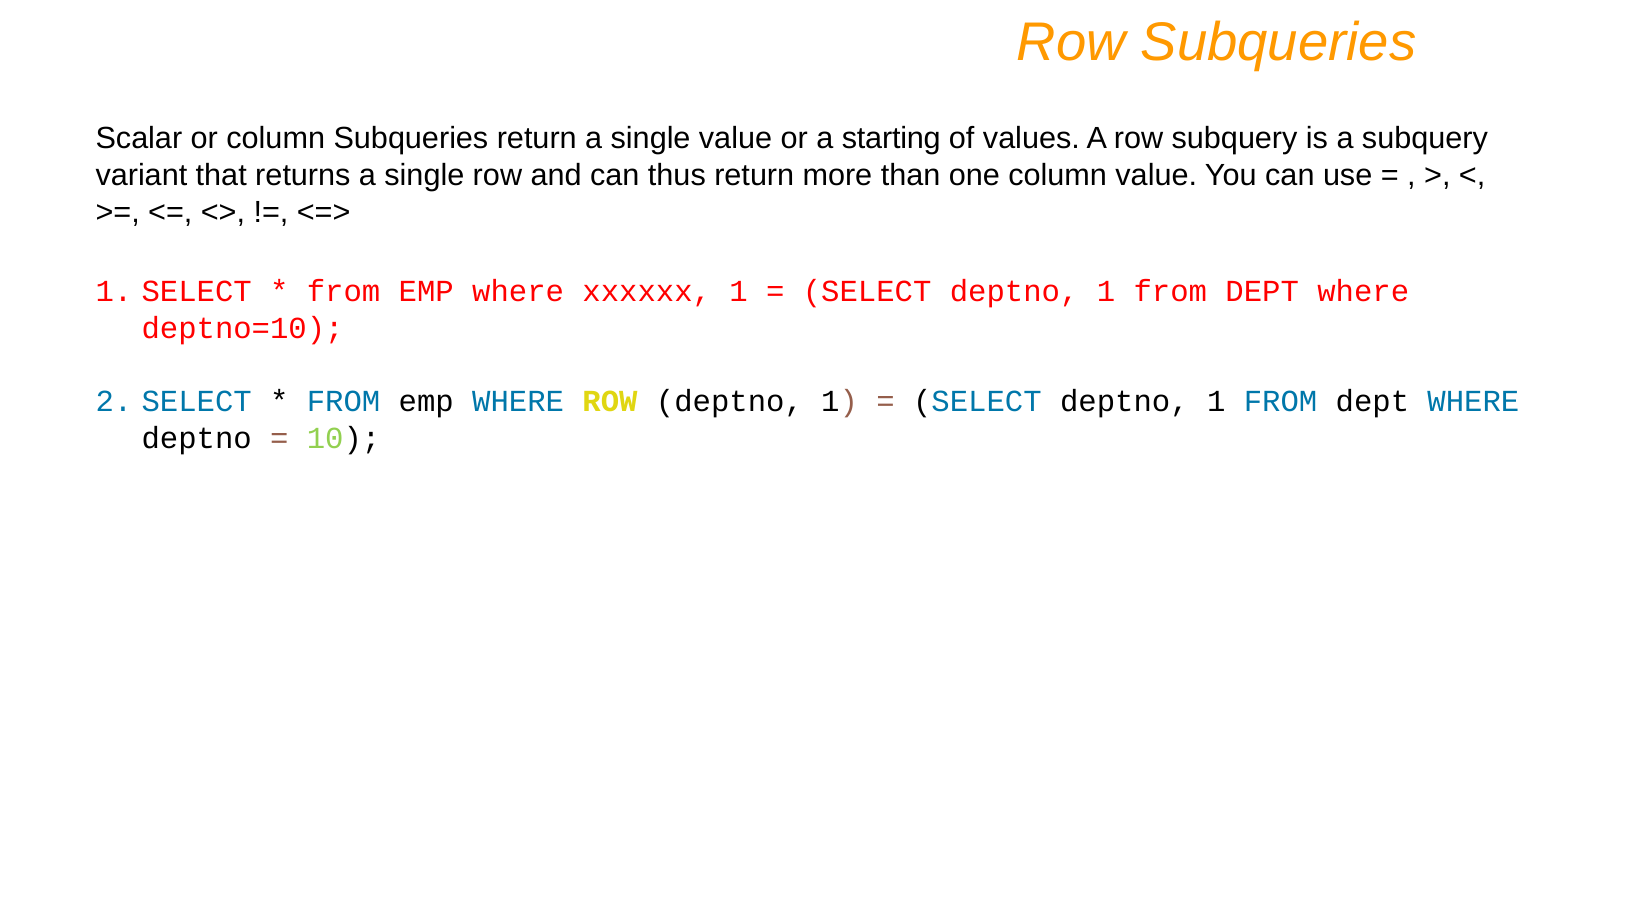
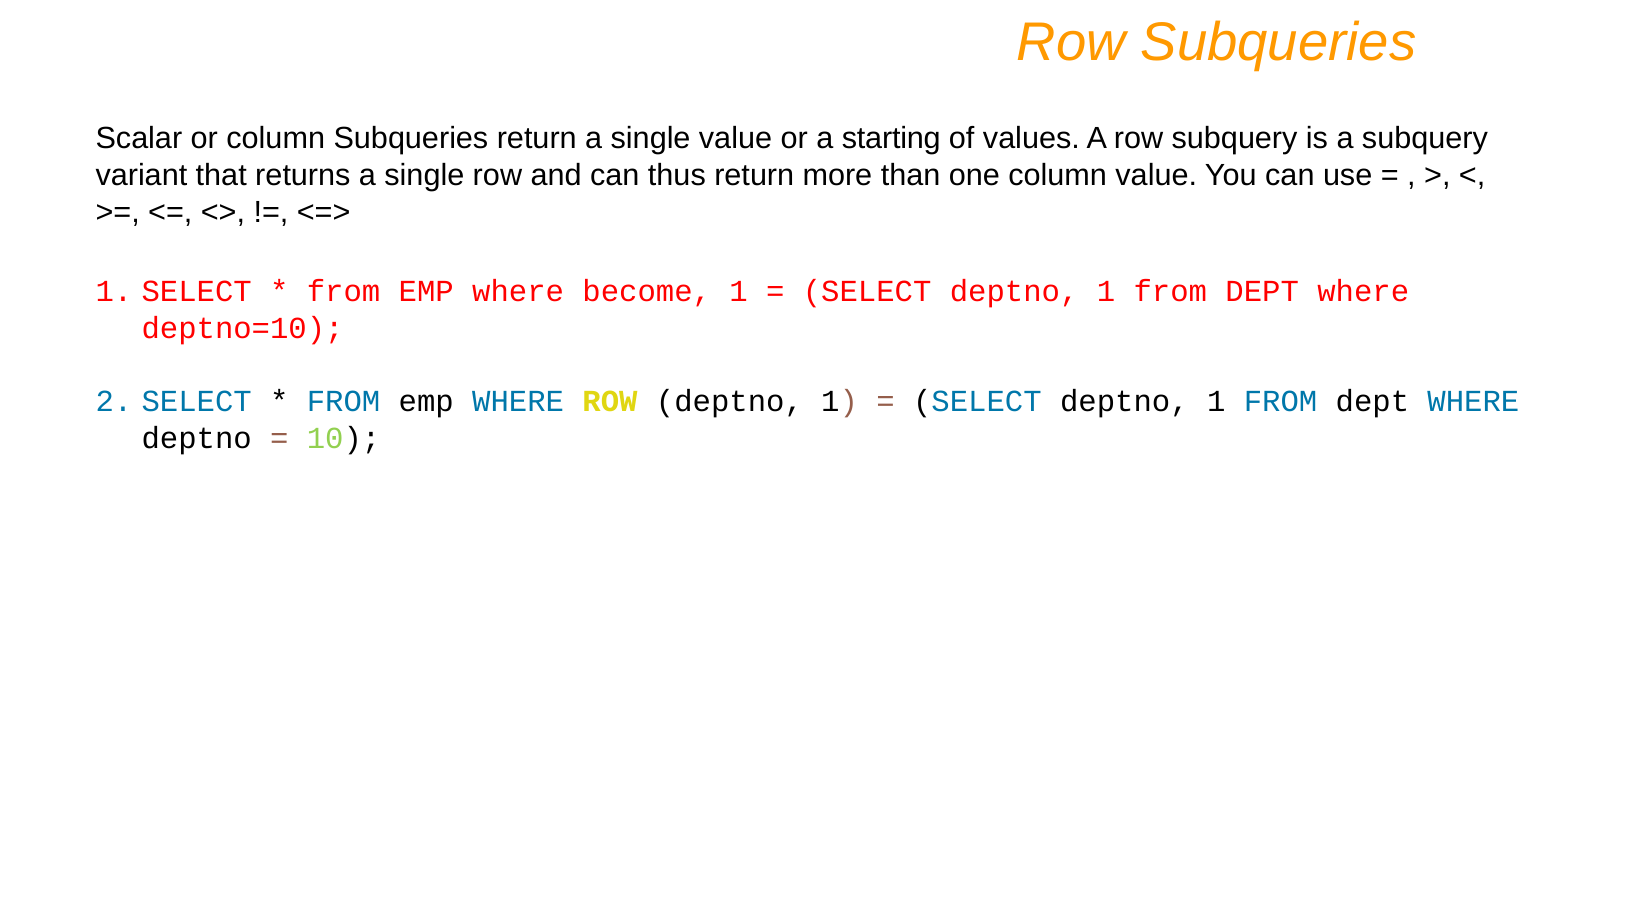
xxxxxx: xxxxxx -> become (647, 292)
